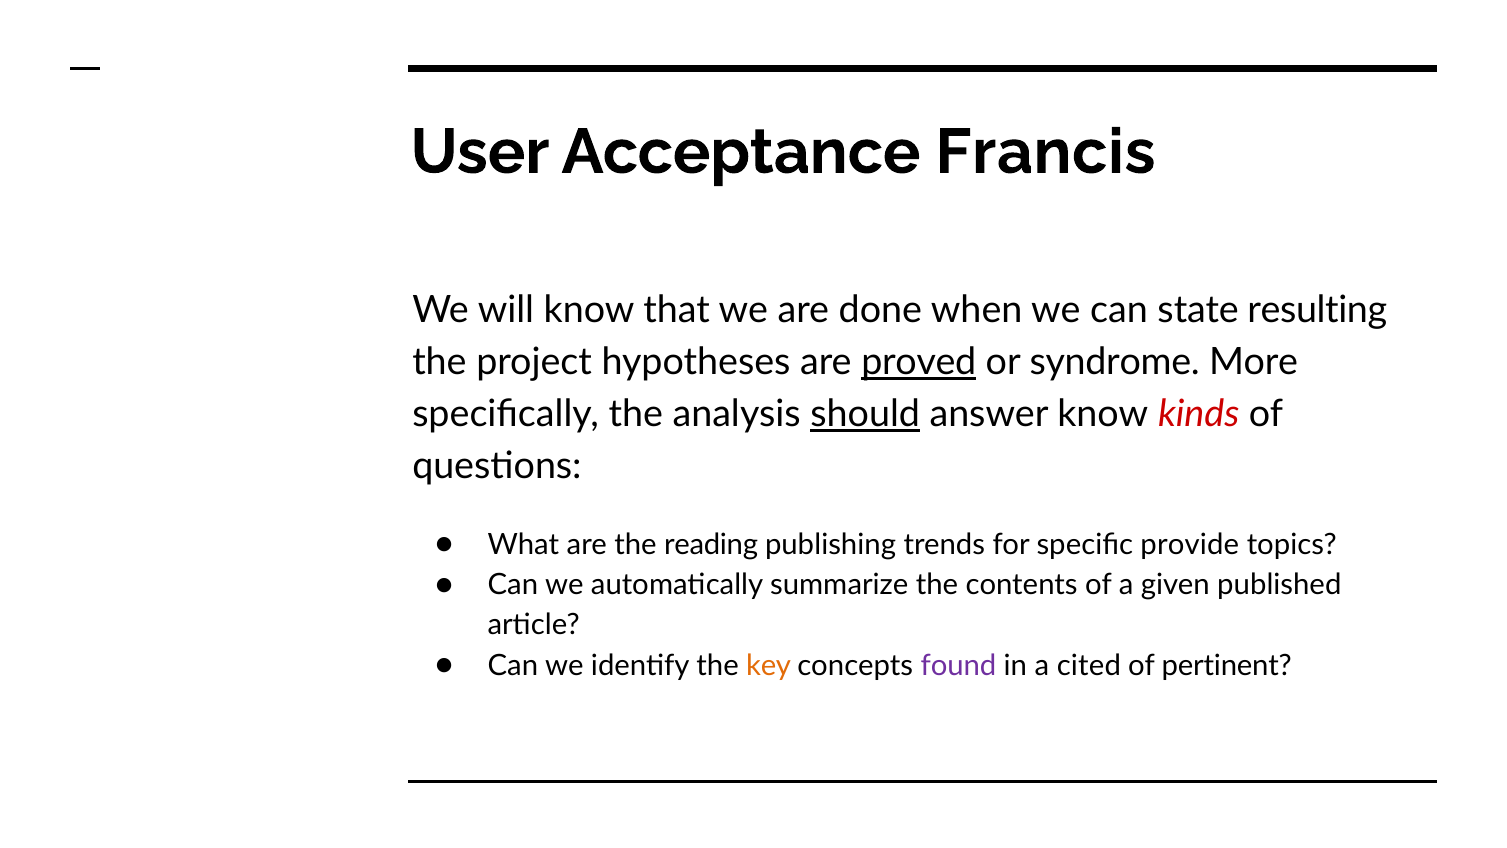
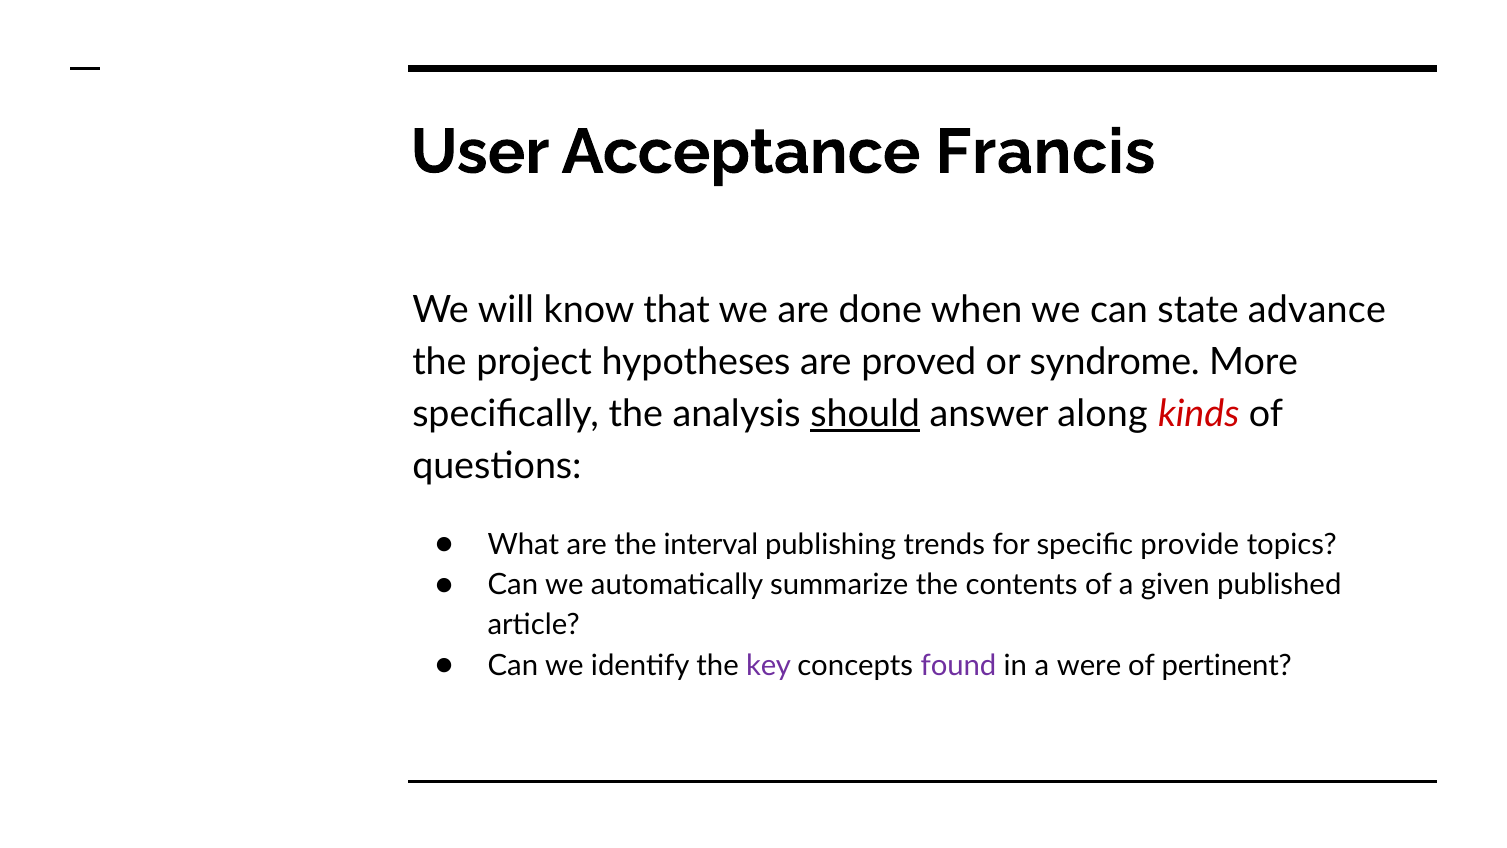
resulting: resulting -> advance (1317, 310)
proved underline: present -> none (919, 362)
answer know: know -> along (1103, 414)
reading: reading -> interval (711, 544)
key colour: orange -> purple (769, 666)
cited: cited -> were (1089, 666)
